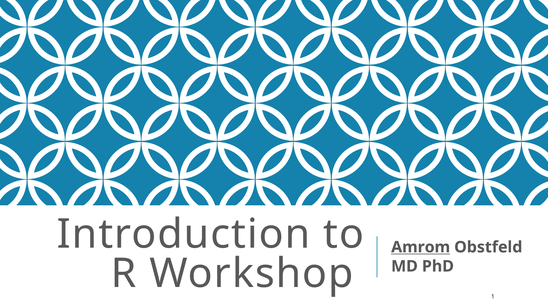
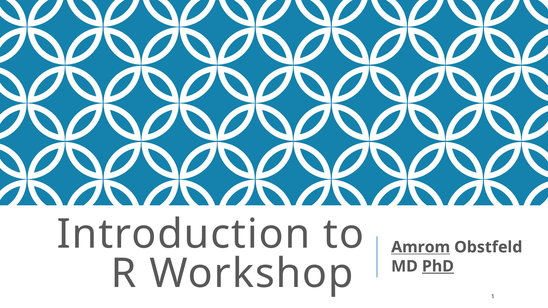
PhD underline: none -> present (438, 266)
